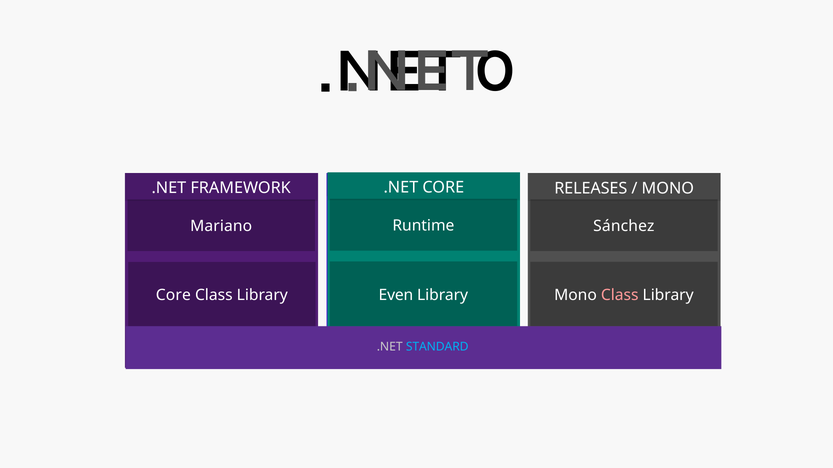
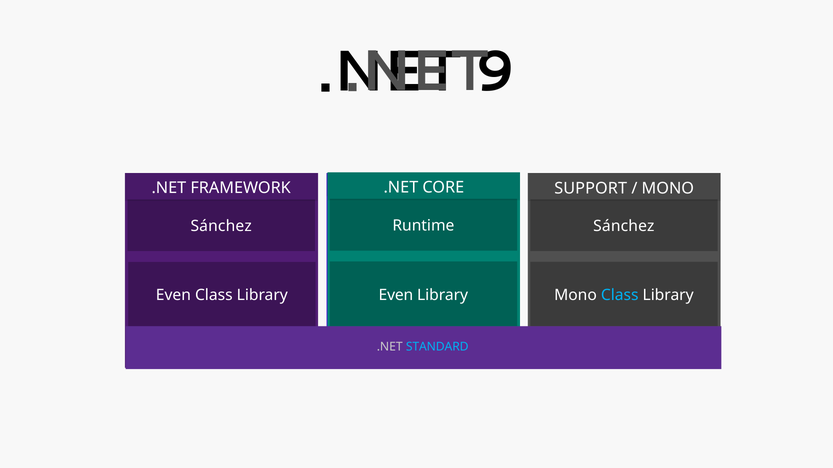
0: 0 -> 9 (495, 72)
RELEASES: RELEASES -> SUPPORT (591, 188)
Mariano: Mariano -> Sánchez (221, 227)
Core: Core -> Even (173, 296)
Class colour: pink -> light blue (620, 295)
